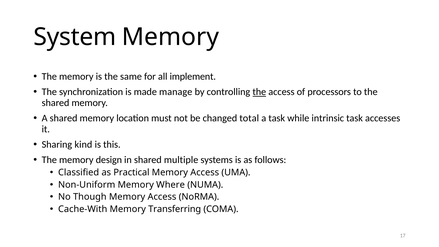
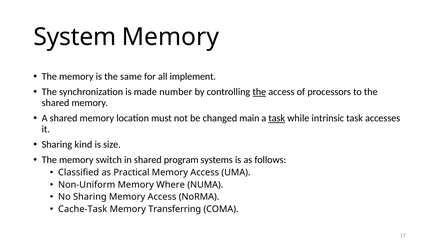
manage: manage -> number (176, 92)
total: total -> main (249, 118)
task underline: none -> present (277, 118)
this: this -> size (112, 144)
design: design -> switch (109, 160)
multiple: multiple -> program (181, 160)
No Though: Though -> Sharing (90, 197)
Cache-With: Cache-With -> Cache-Task (83, 209)
